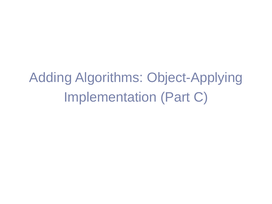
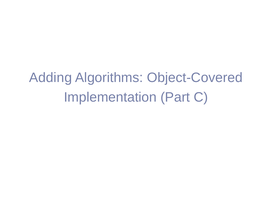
Object-Applying: Object-Applying -> Object-Covered (195, 78)
